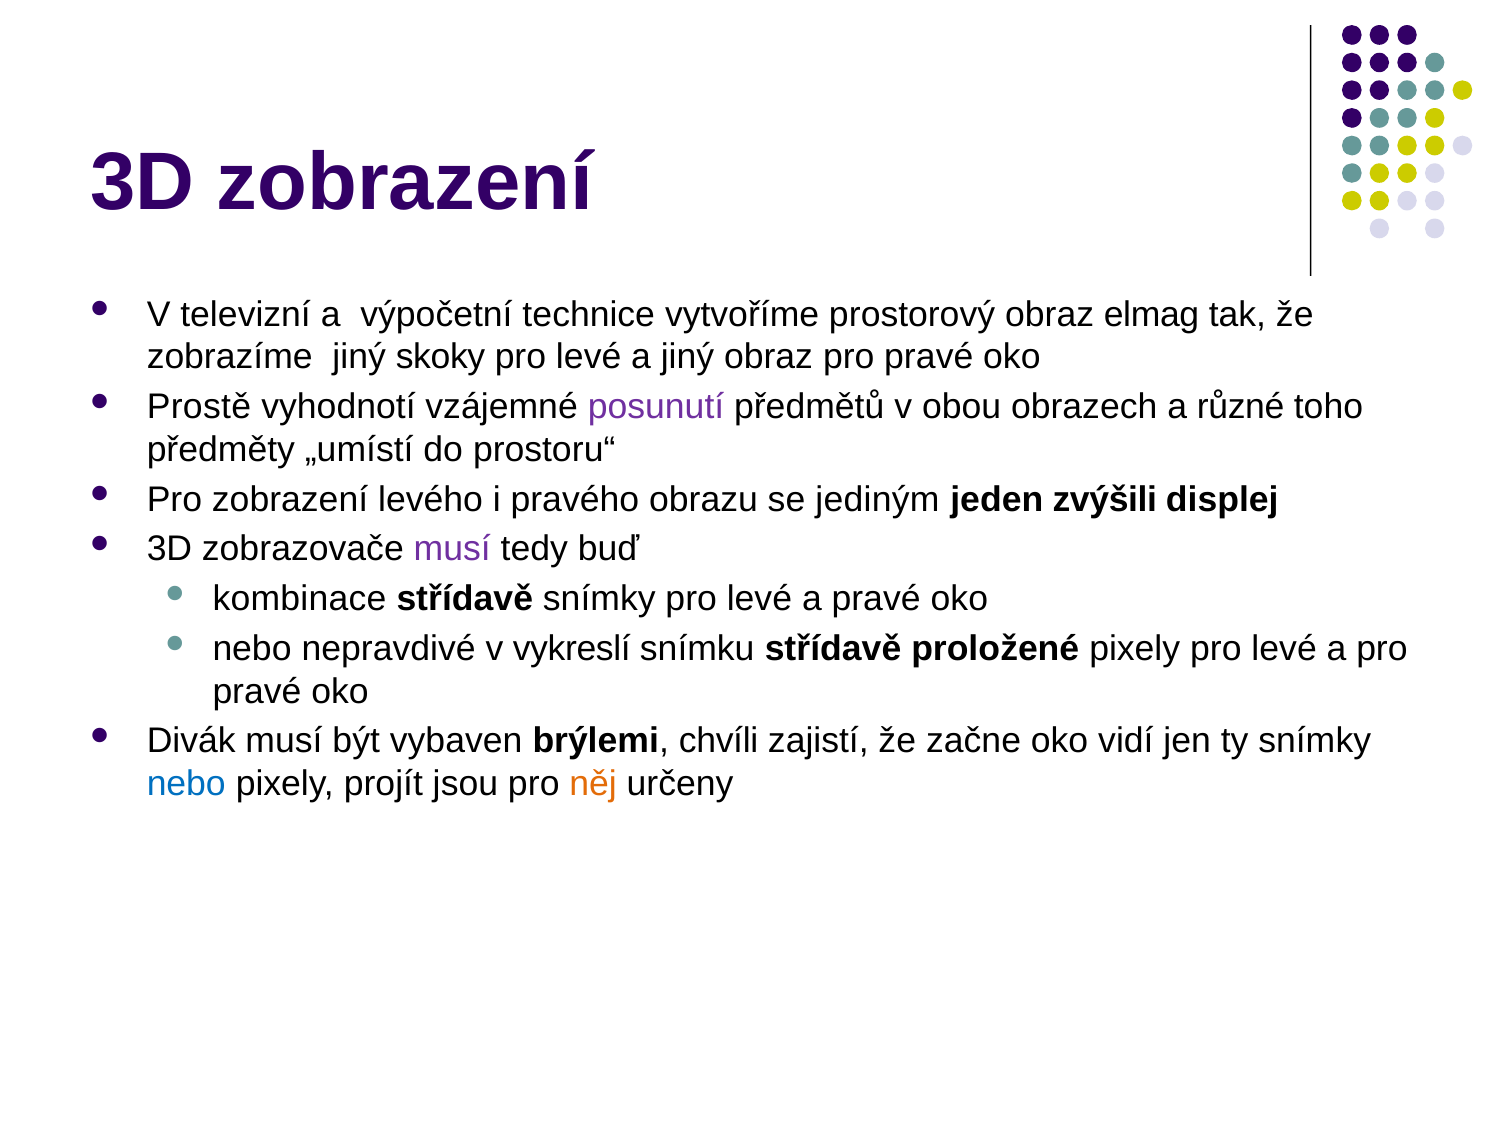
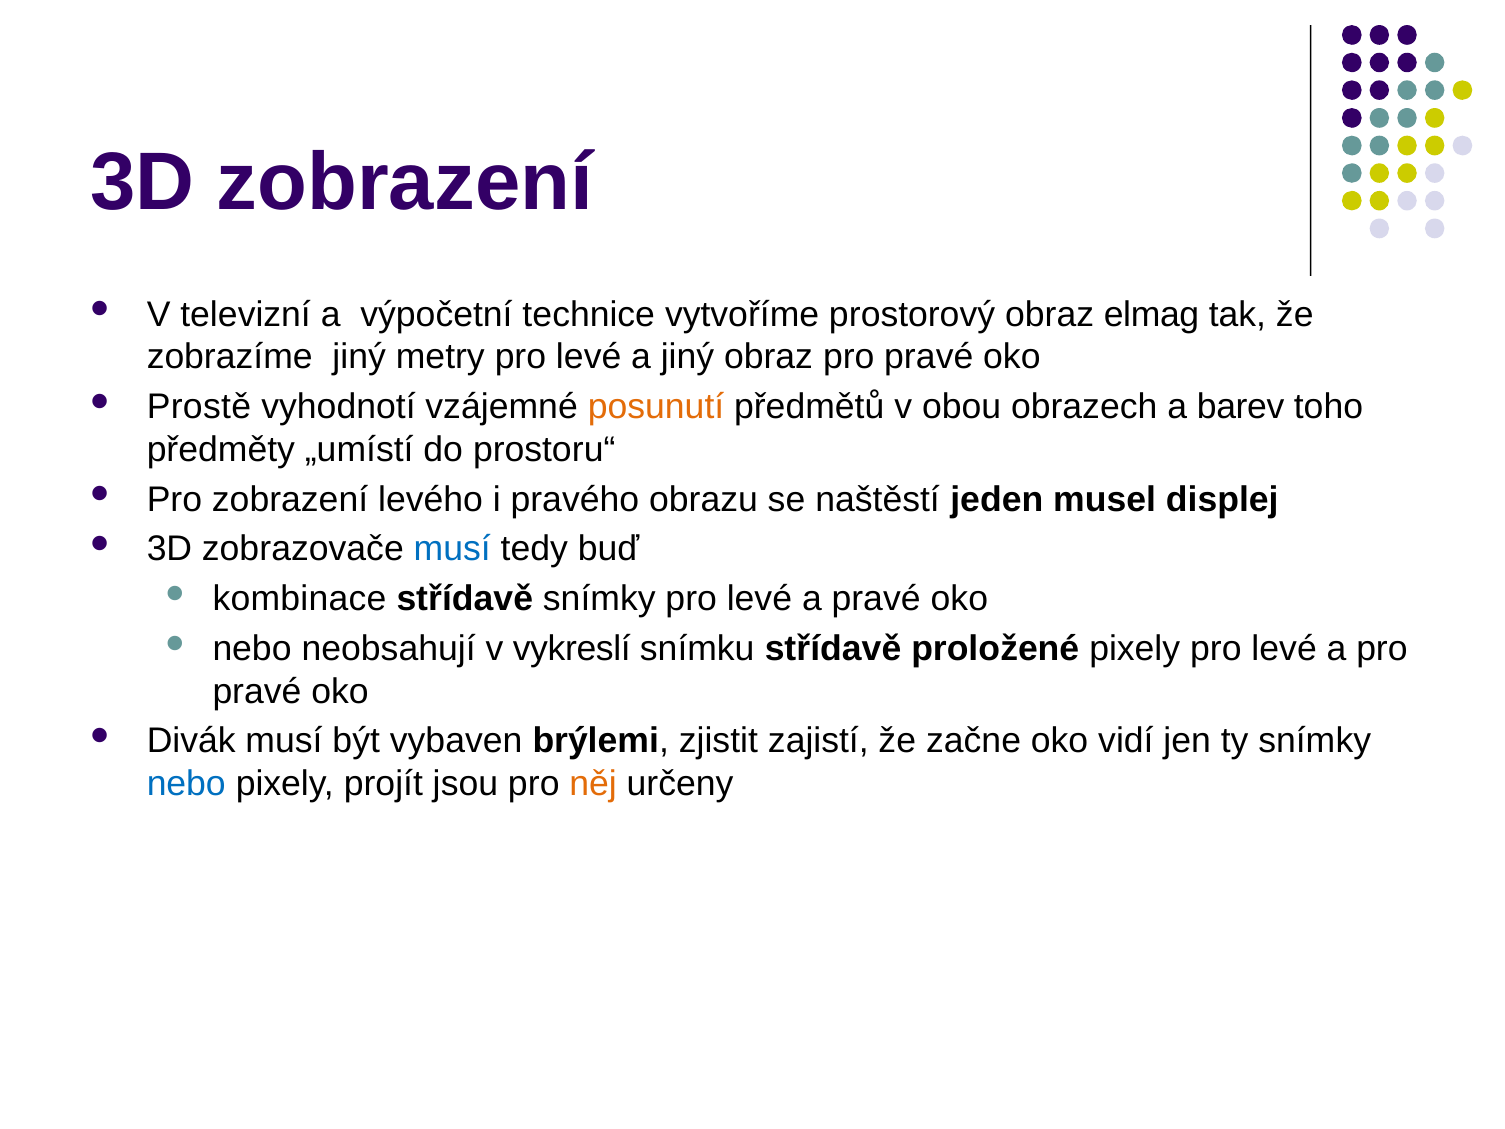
skoky: skoky -> metry (440, 357)
posunutí colour: purple -> orange (656, 407)
různé: různé -> barev (1241, 407)
jediným: jediným -> naštěstí (878, 499)
zvýšili: zvýšili -> musel (1105, 499)
musí colour: purple -> blue (452, 549)
nepravdivé: nepravdivé -> neobsahují (389, 649)
chvíli: chvíli -> zjistit (718, 741)
